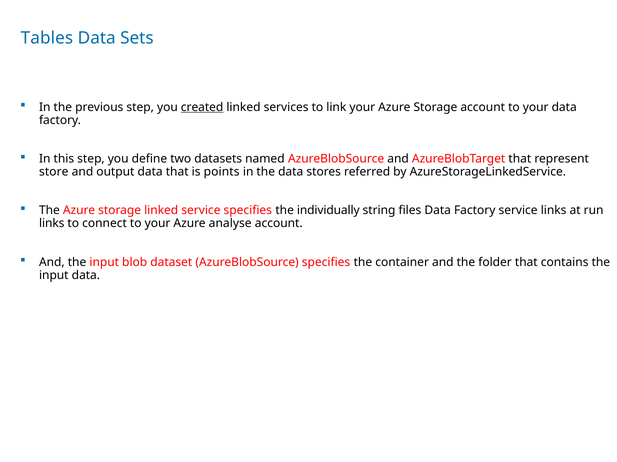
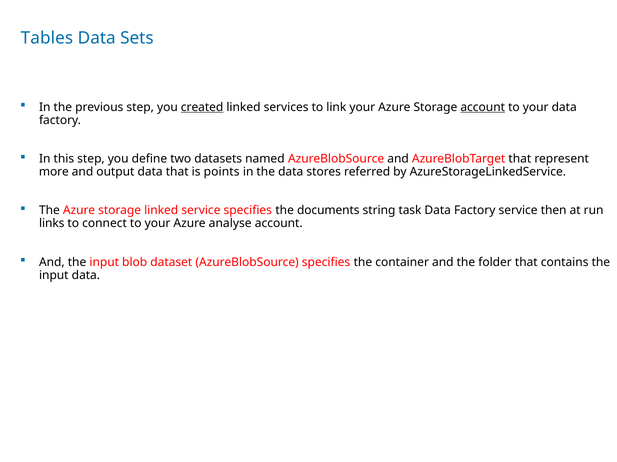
account underline: none -> present (483, 107)
store: store -> more (54, 172)
individually: individually -> documents (328, 211)
files: files -> task (410, 211)
service links: links -> then (554, 211)
